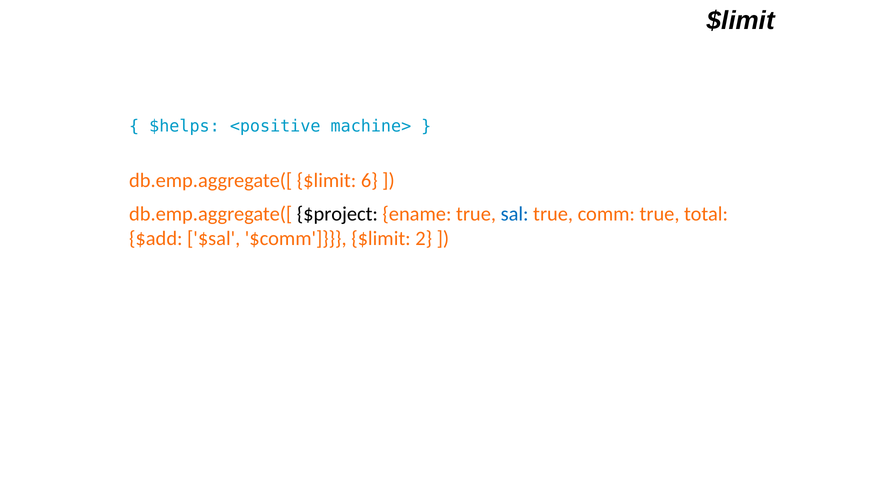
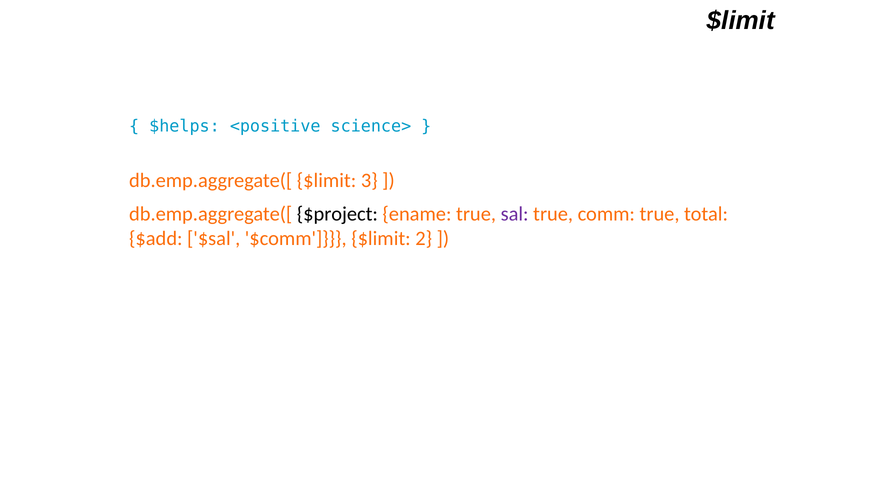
machine>: machine> -> science> (371, 126)
6: 6 -> 3 (369, 180)
sal colour: blue -> purple (515, 214)
